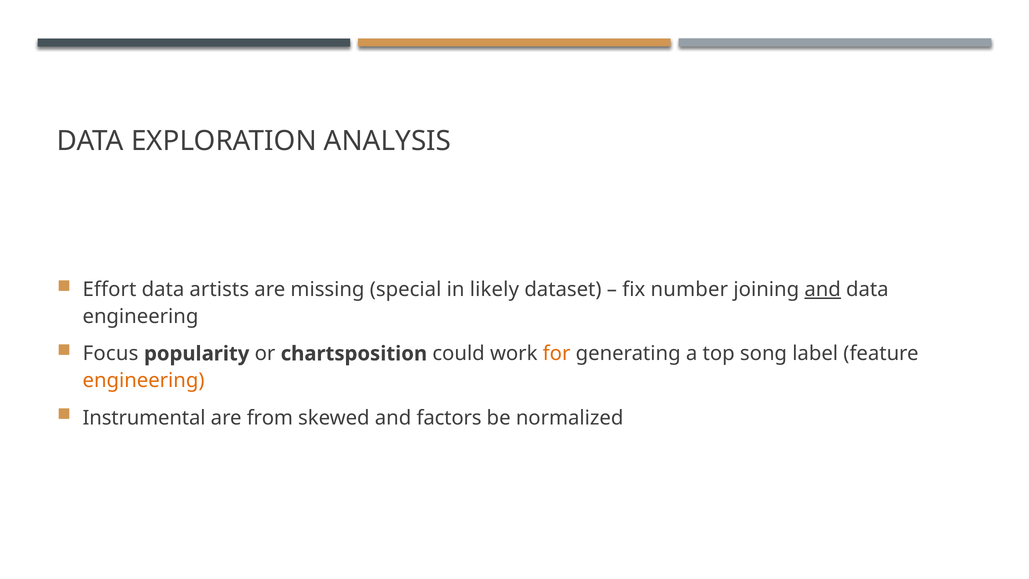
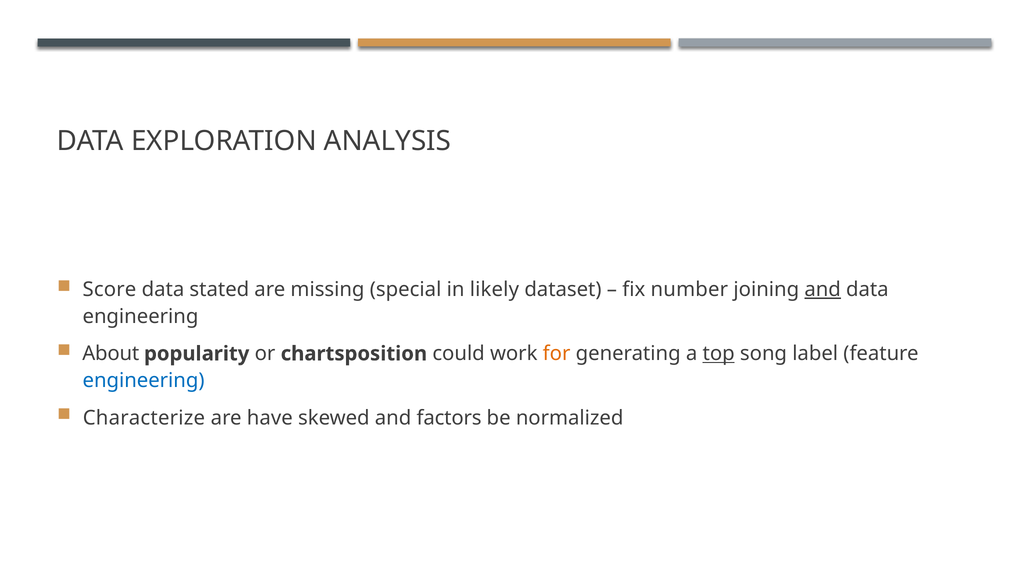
Effort: Effort -> Score (109, 289)
artists: artists -> stated (219, 289)
Focus: Focus -> About (111, 354)
top underline: none -> present (719, 354)
engineering colour: orange -> blue (144, 380)
Instrumental: Instrumental -> Characterize (144, 418)
from: from -> have (270, 418)
